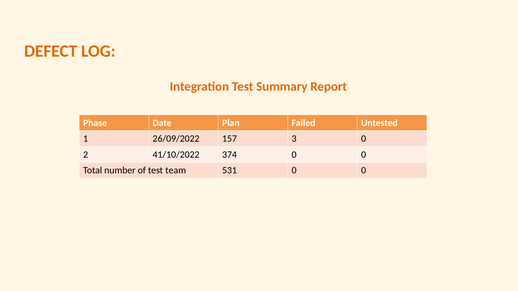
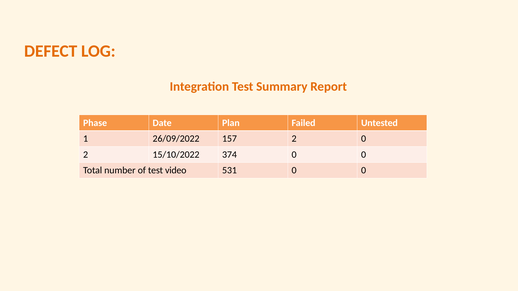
157 3: 3 -> 2 (294, 139)
41/10/2022: 41/10/2022 -> 15/10/2022 (176, 155)
team: team -> video (176, 171)
